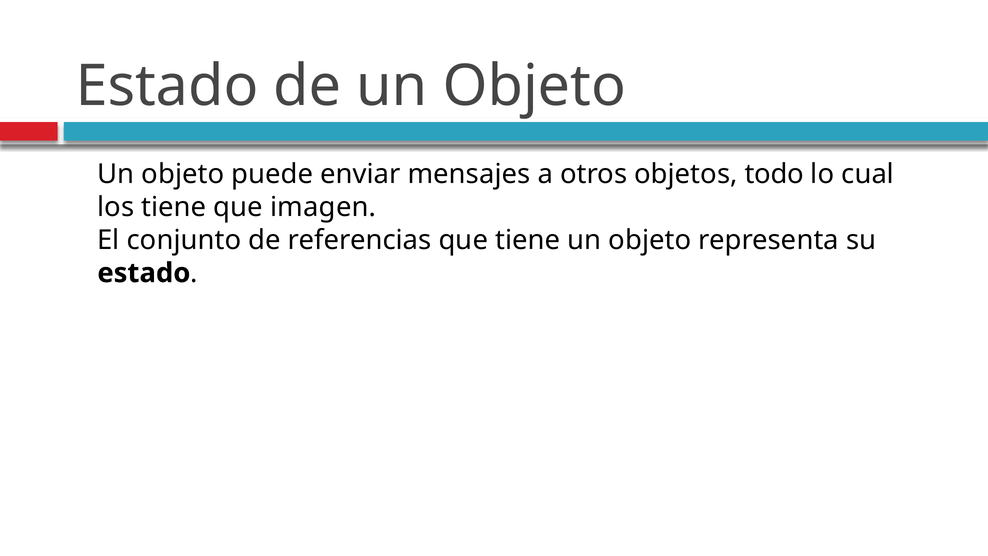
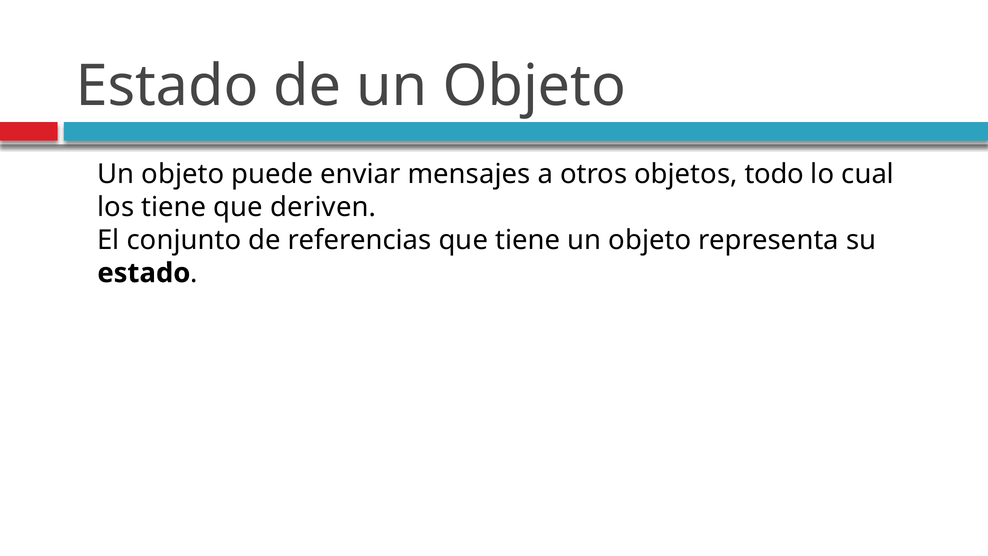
imagen: imagen -> deriven (323, 207)
